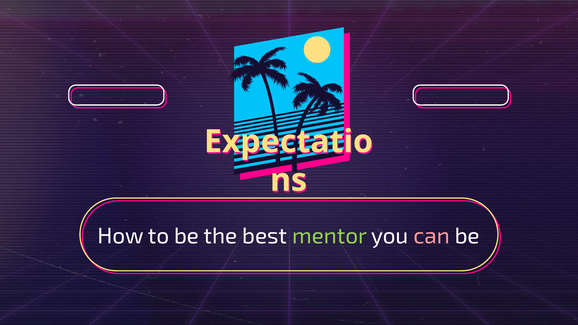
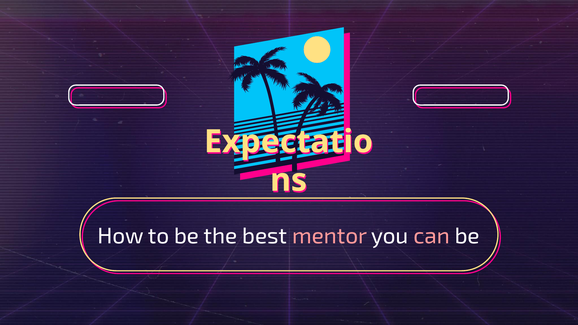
mentor colour: light green -> pink (330, 236)
